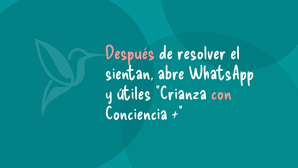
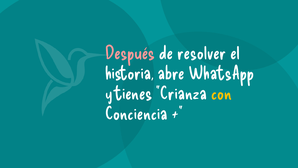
sientan: sientan -> historia (129, 73)
útiles: útiles -> tienes (134, 93)
con colour: pink -> yellow (221, 93)
